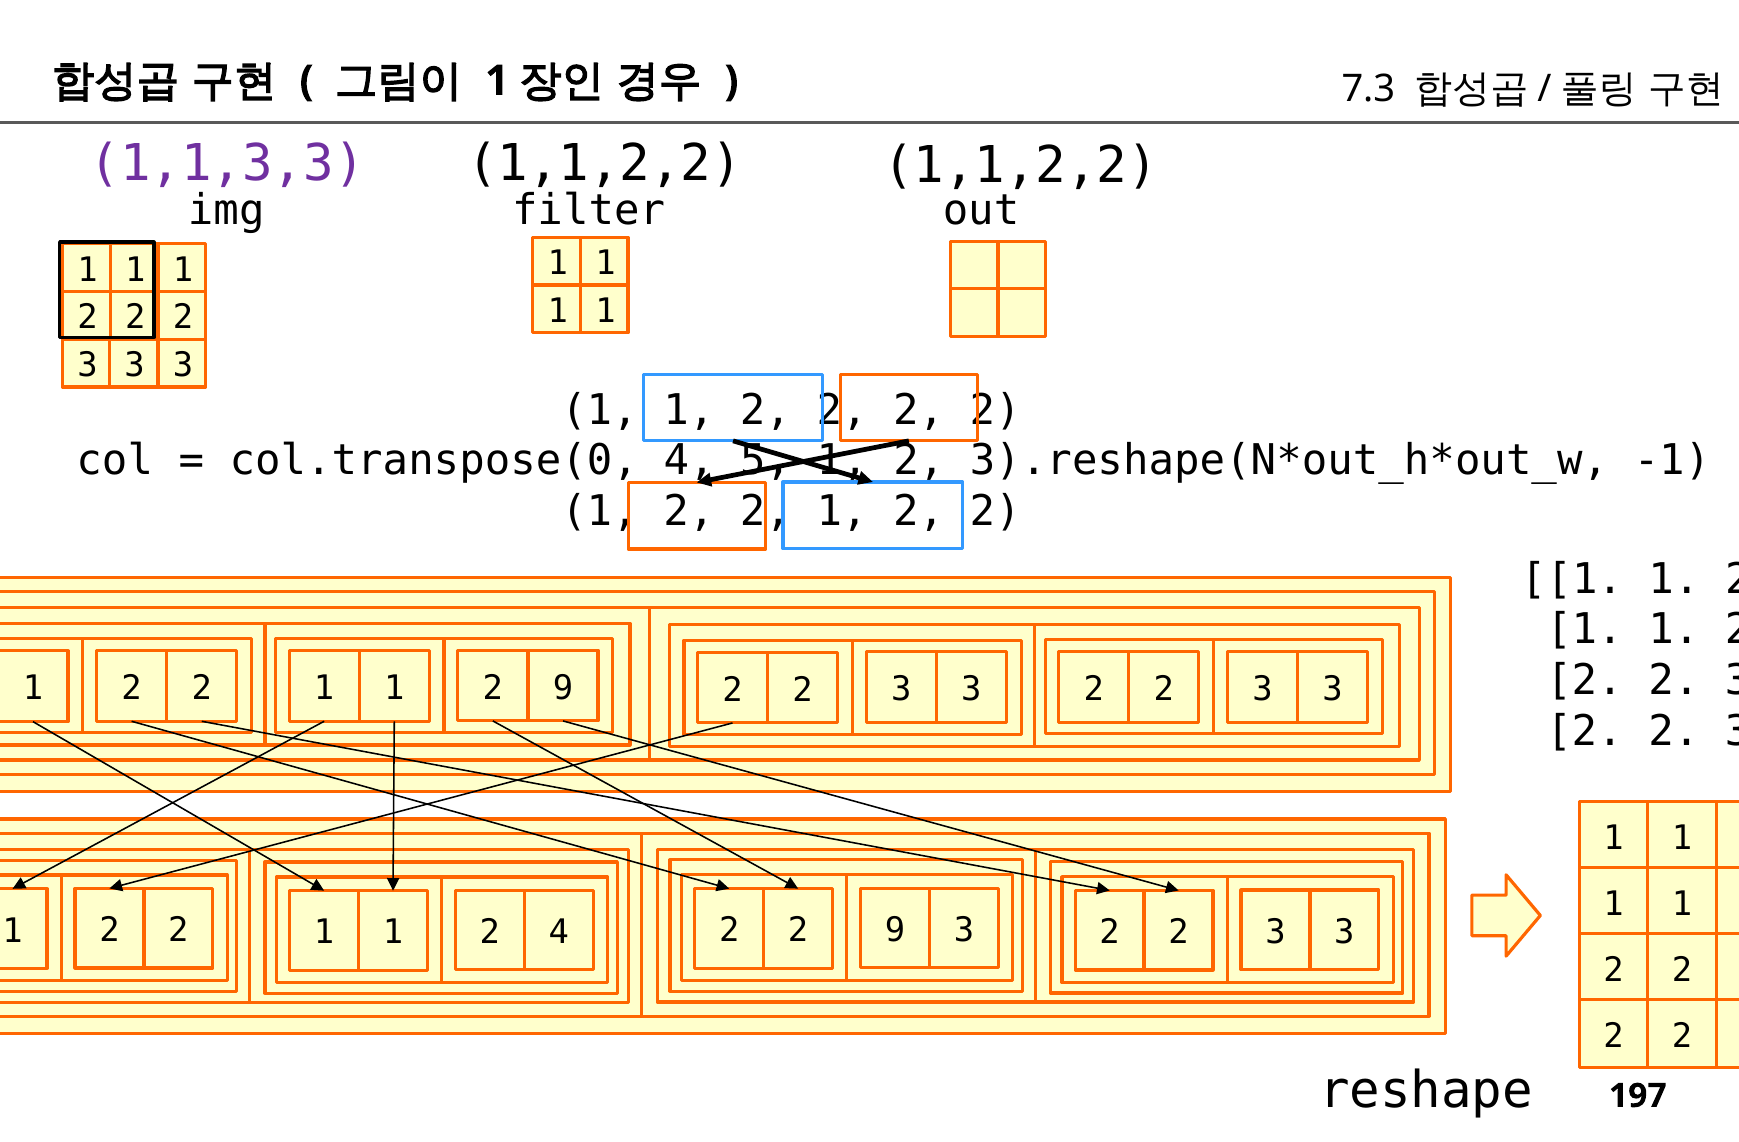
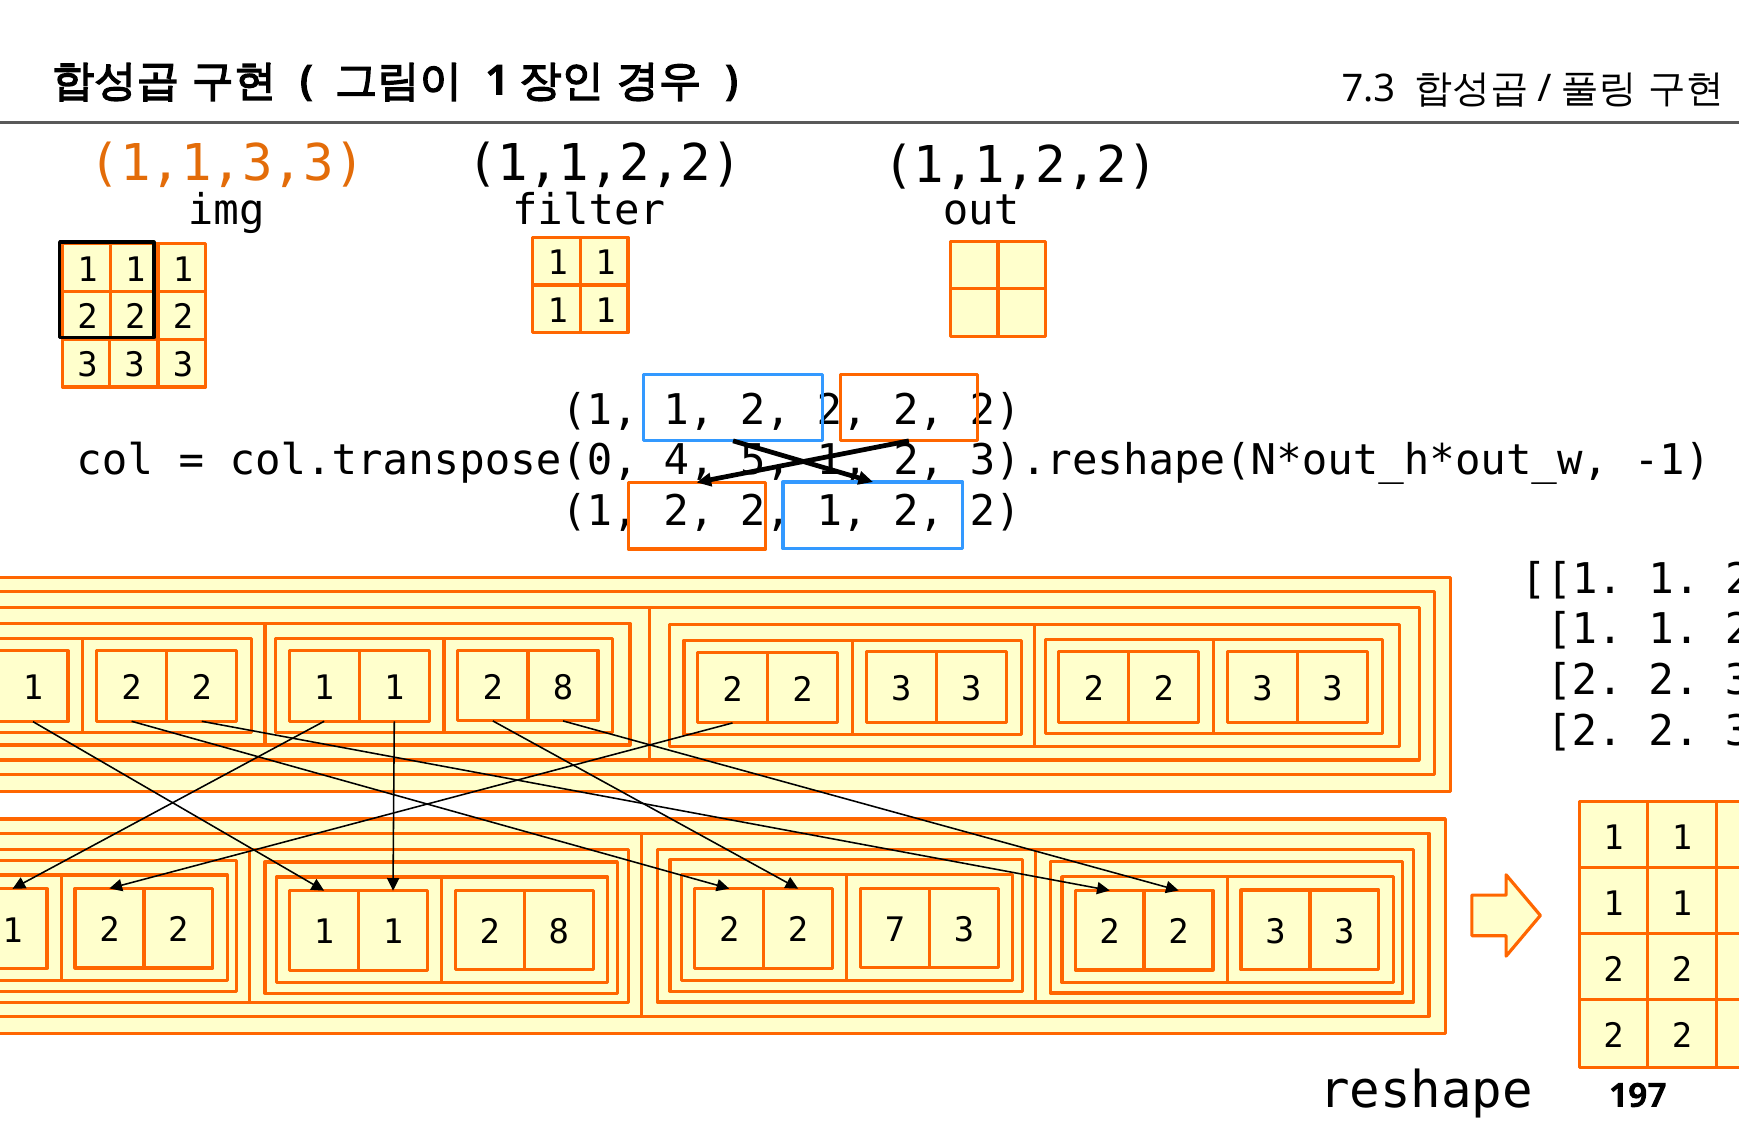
1,1,3,3 colour: purple -> orange (227, 164)
9: 9 -> 8 (563, 688)
4: 4 -> 8 (559, 933)
2 2 9: 9 -> 7 (895, 930)
